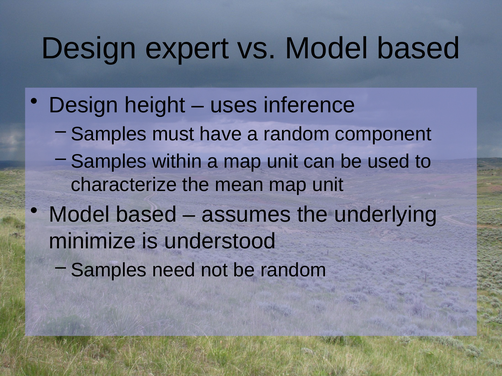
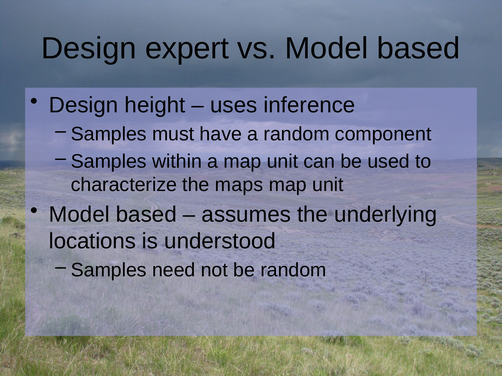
mean: mean -> maps (239, 185)
minimize: minimize -> locations (92, 241)
